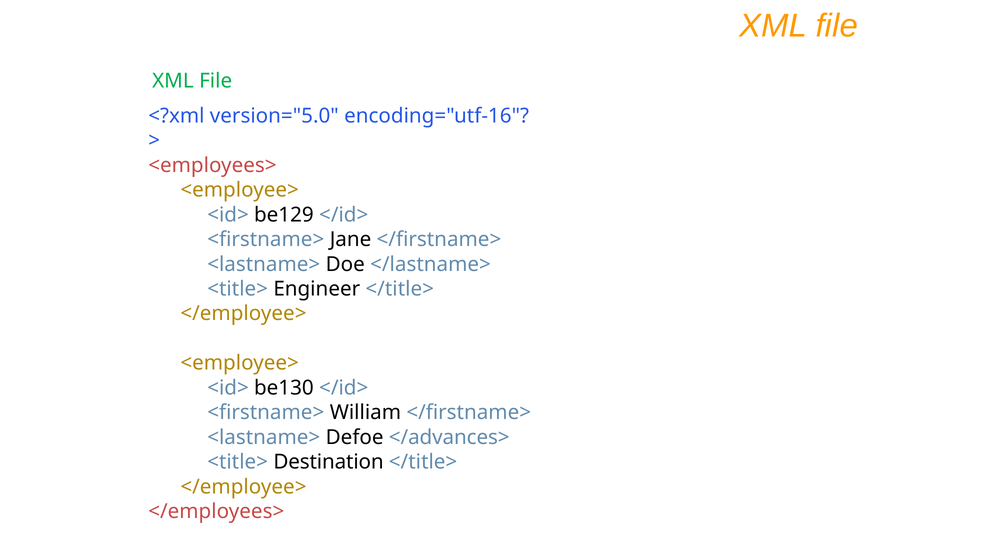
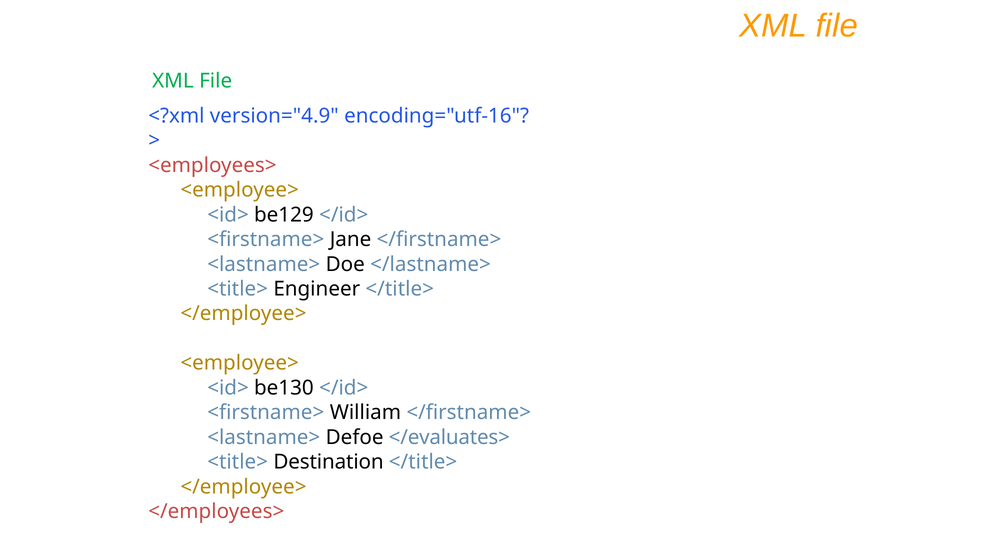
version="5.0: version="5.0 -> version="4.9 (274, 116)
</advances>: </advances> -> </evaluates> (449, 438)
